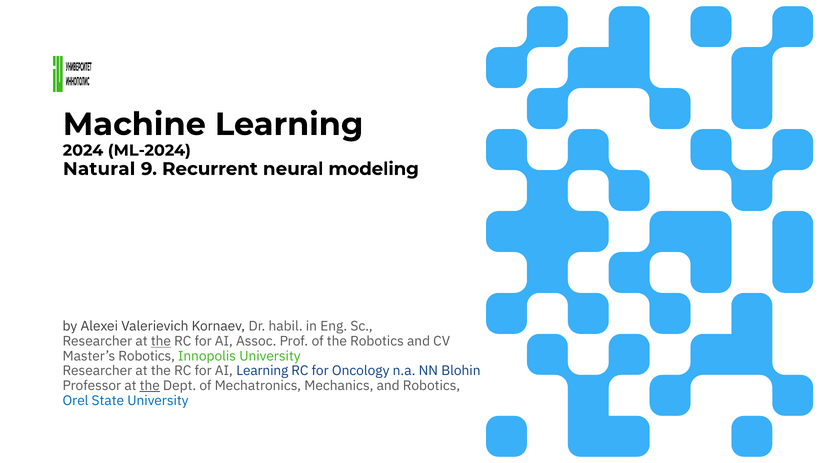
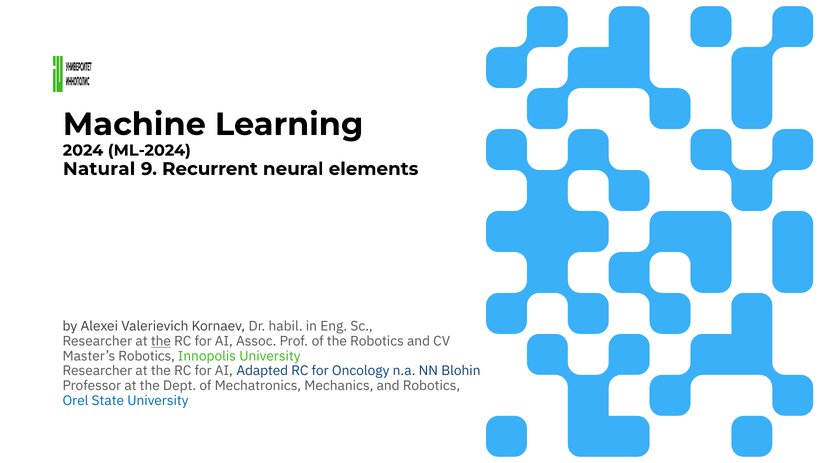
modeling: modeling -> elements (374, 169)
AI Learning: Learning -> Adapted (262, 371)
the underline: present -> none (150, 386)
